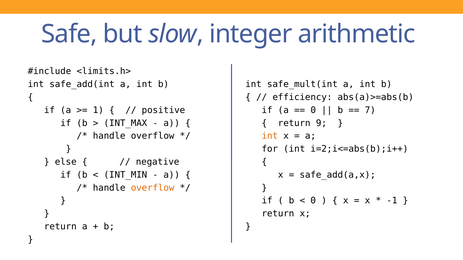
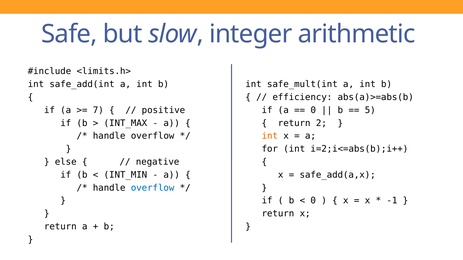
1: 1 -> 7 (98, 110)
7: 7 -> 5 (370, 110)
9: 9 -> 2 (321, 123)
overflow colour: orange -> blue (153, 188)
